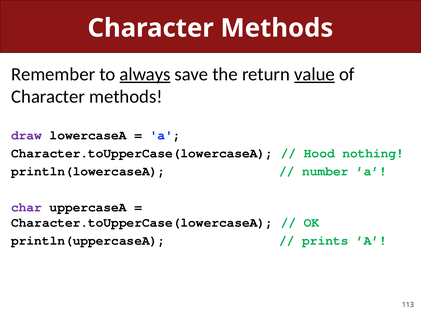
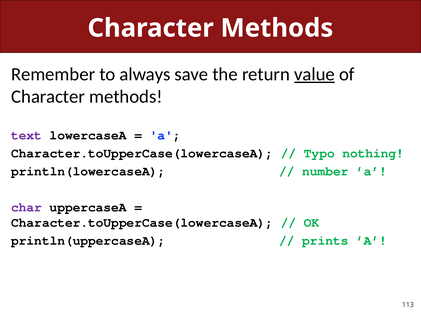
always underline: present -> none (145, 74)
draw: draw -> text (27, 135)
Hood: Hood -> Typo (319, 153)
